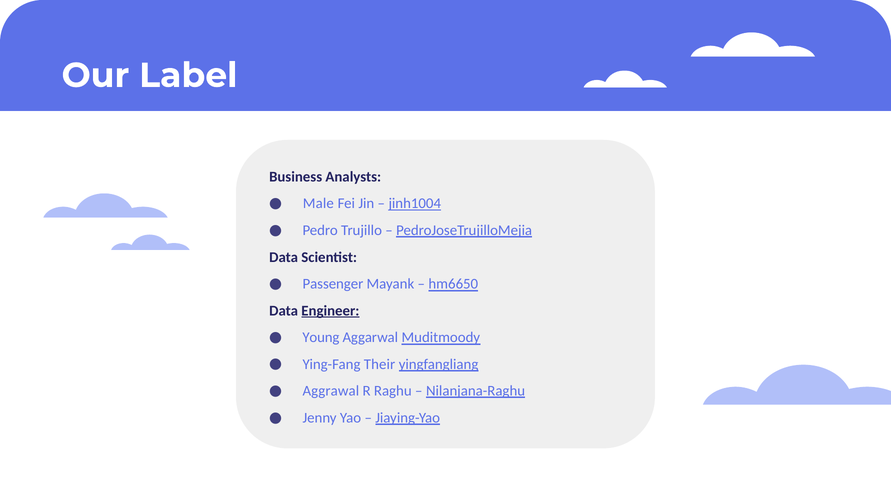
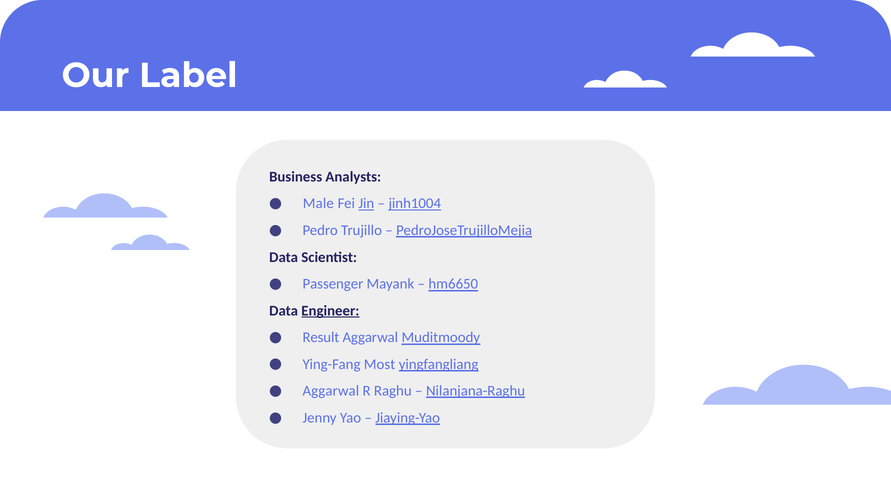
Jin underline: none -> present (366, 204)
Young: Young -> Result (321, 338)
Their: Their -> Most (380, 364)
Aggrawal: Aggrawal -> Aggarwal (331, 391)
